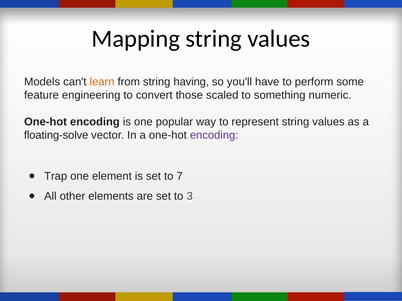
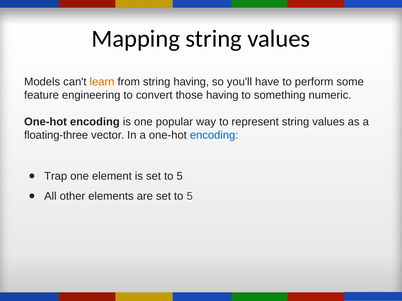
those scaled: scaled -> having (222, 95)
floating-solve: floating-solve -> floating-three (56, 135)
encoding colour: purple -> blue (214, 135)
is set to 7: 7 -> 5 (180, 176)
are set to 3: 3 -> 5 (190, 196)
